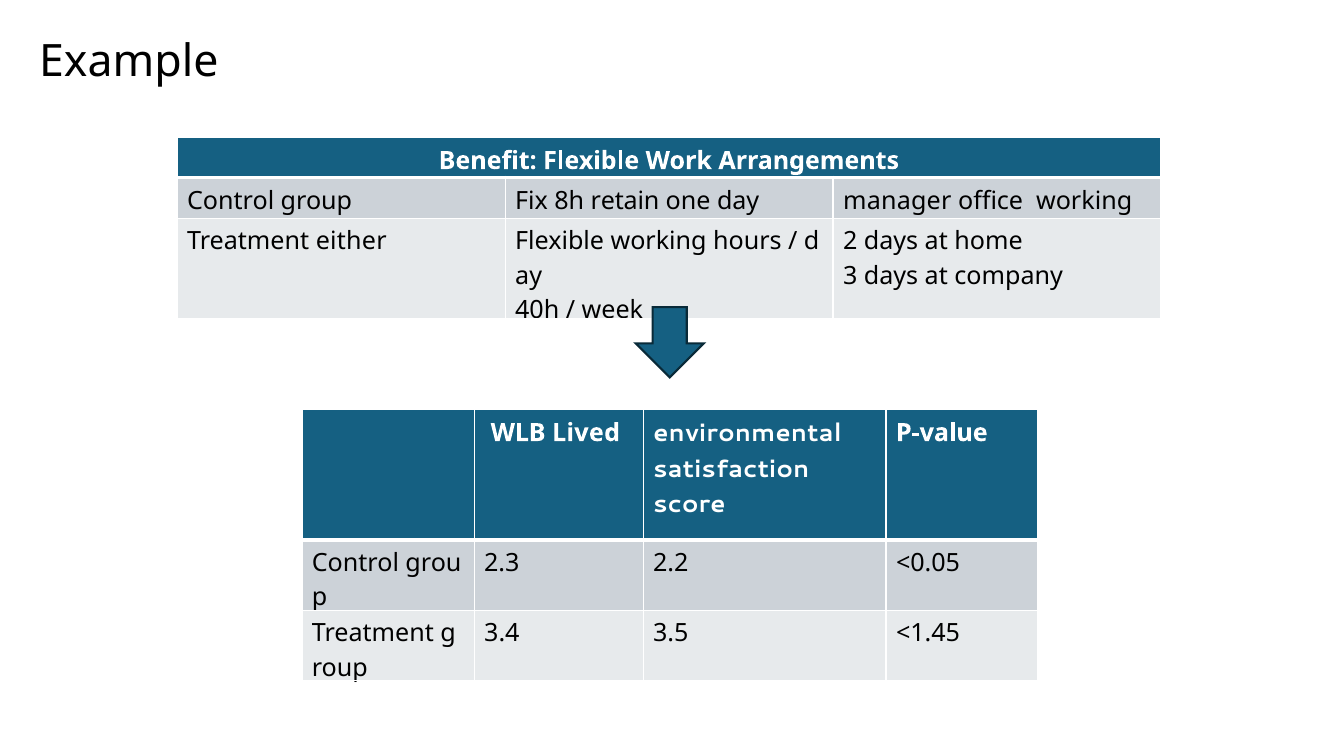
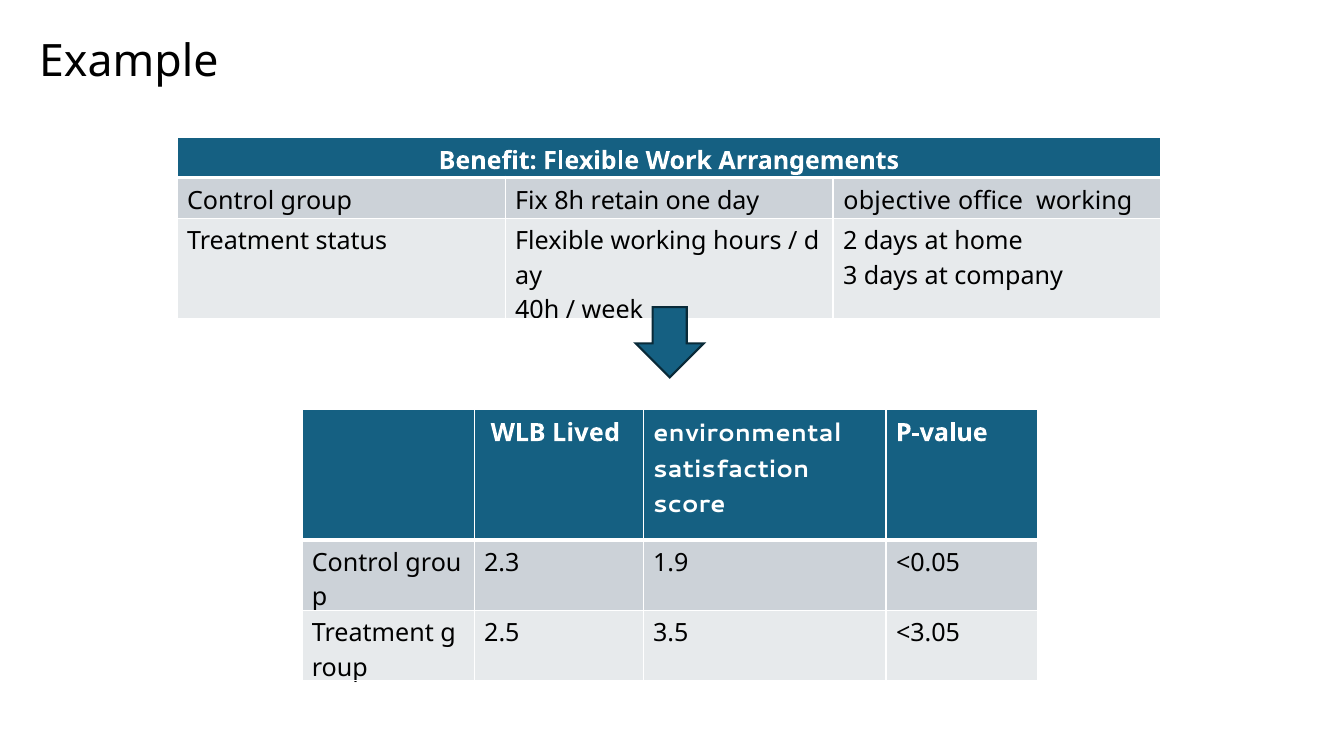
manager: manager -> objective (897, 201)
either: either -> status (351, 242)
2.2: 2.2 -> 1.9 (671, 563)
3.4: 3.4 -> 2.5 (502, 634)
<1.45: <1.45 -> <3.05 (928, 634)
